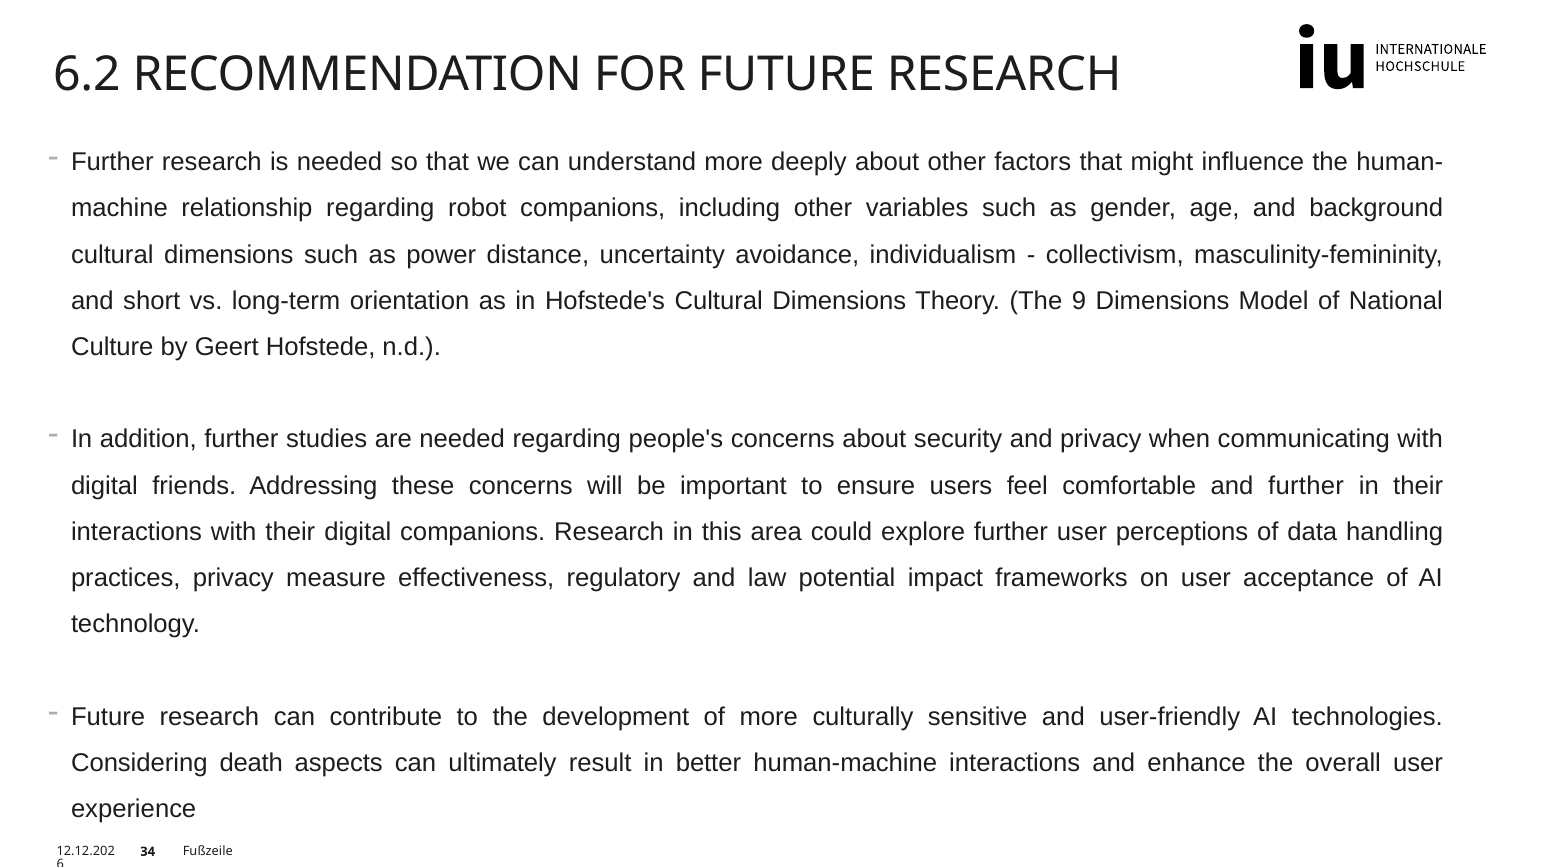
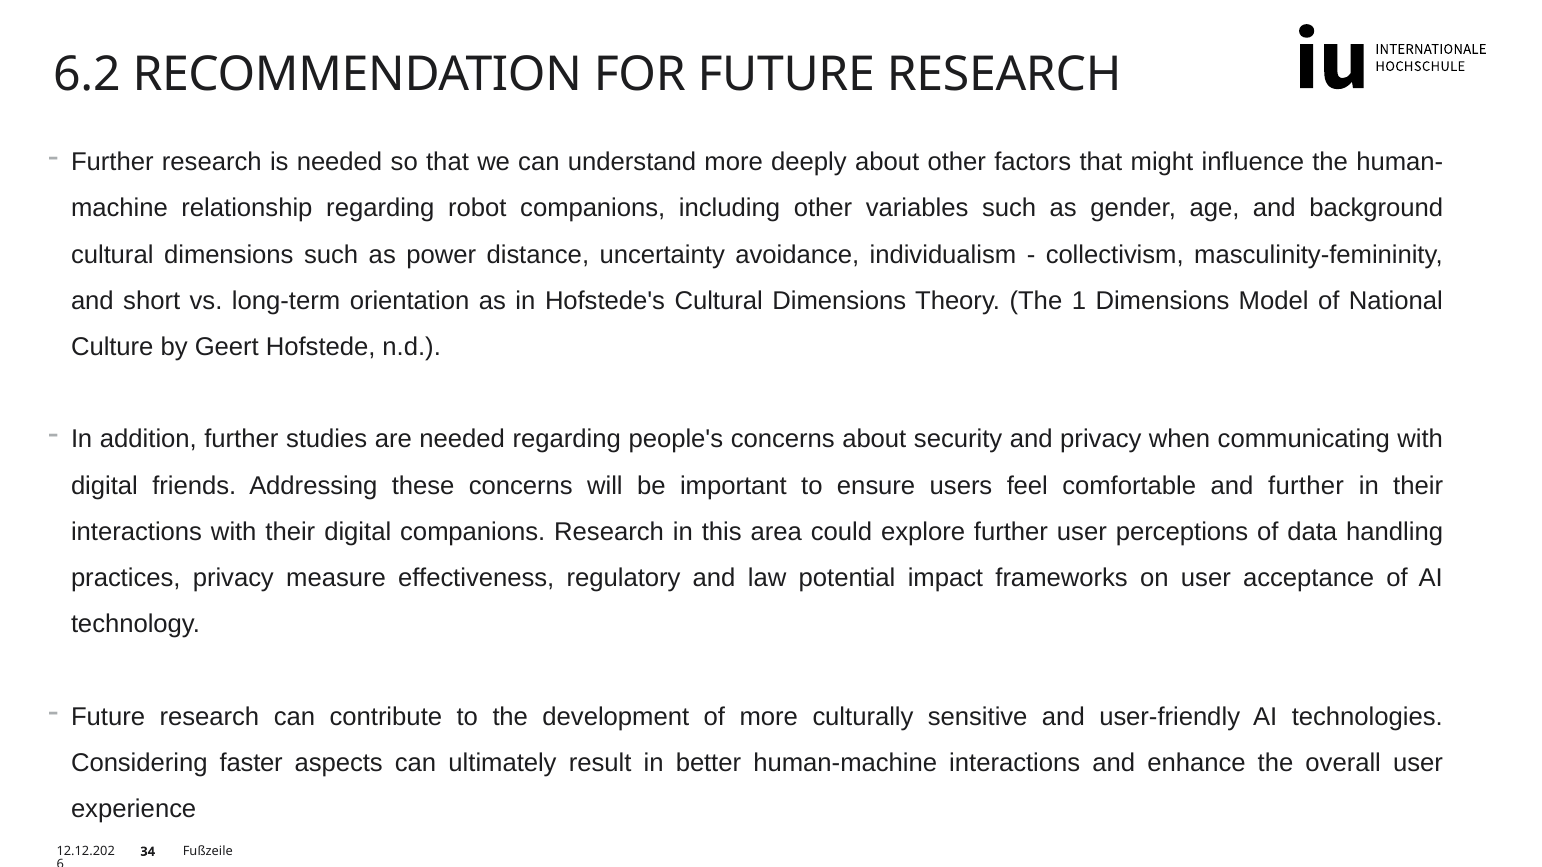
9: 9 -> 1 (1079, 301)
death: death -> faster (251, 763)
